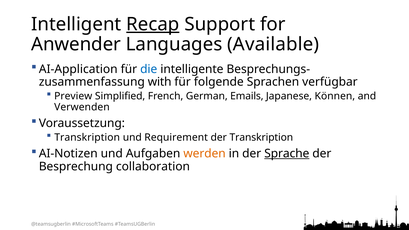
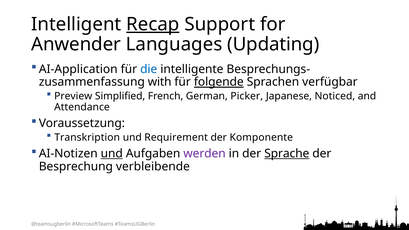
Available: Available -> Updating (273, 44)
folgende underline: none -> present (219, 82)
Emails: Emails -> Picker (247, 96)
Können: Können -> Noticed (335, 96)
Verwenden: Verwenden -> Attendance (82, 107)
der Transkription: Transkription -> Komponente (261, 137)
und underline: none -> present (112, 154)
werden colour: orange -> purple (205, 154)
collaboration: collaboration -> verbleibende (153, 167)
